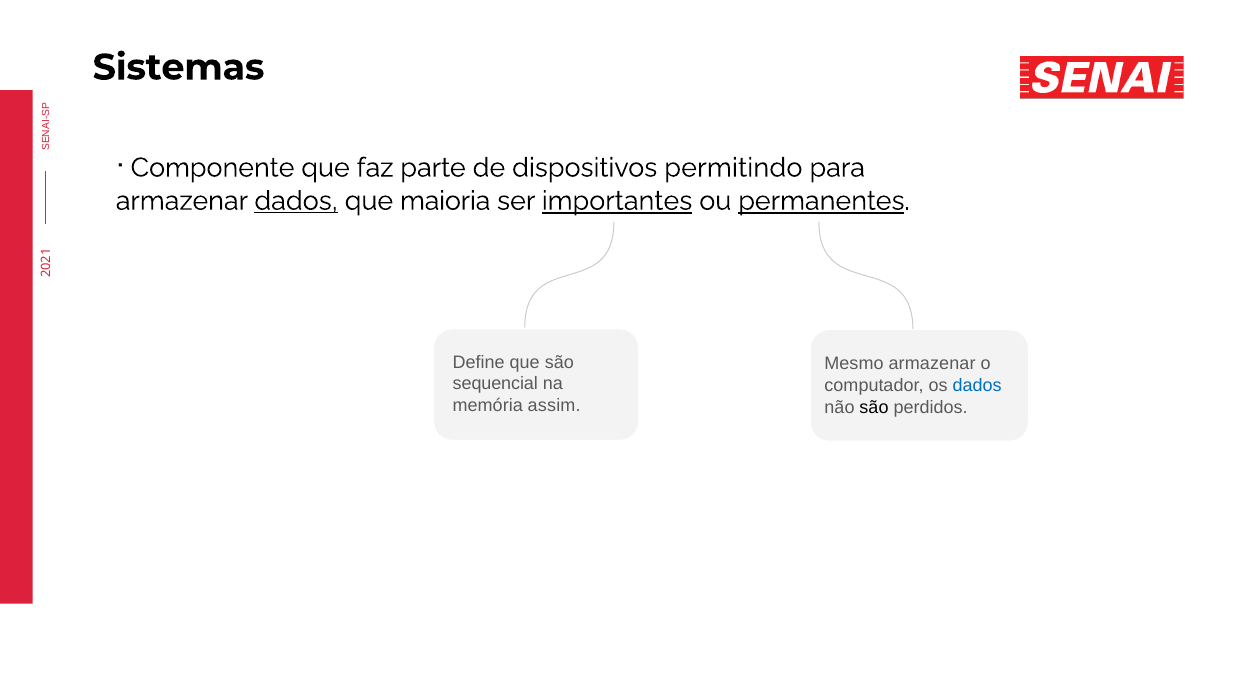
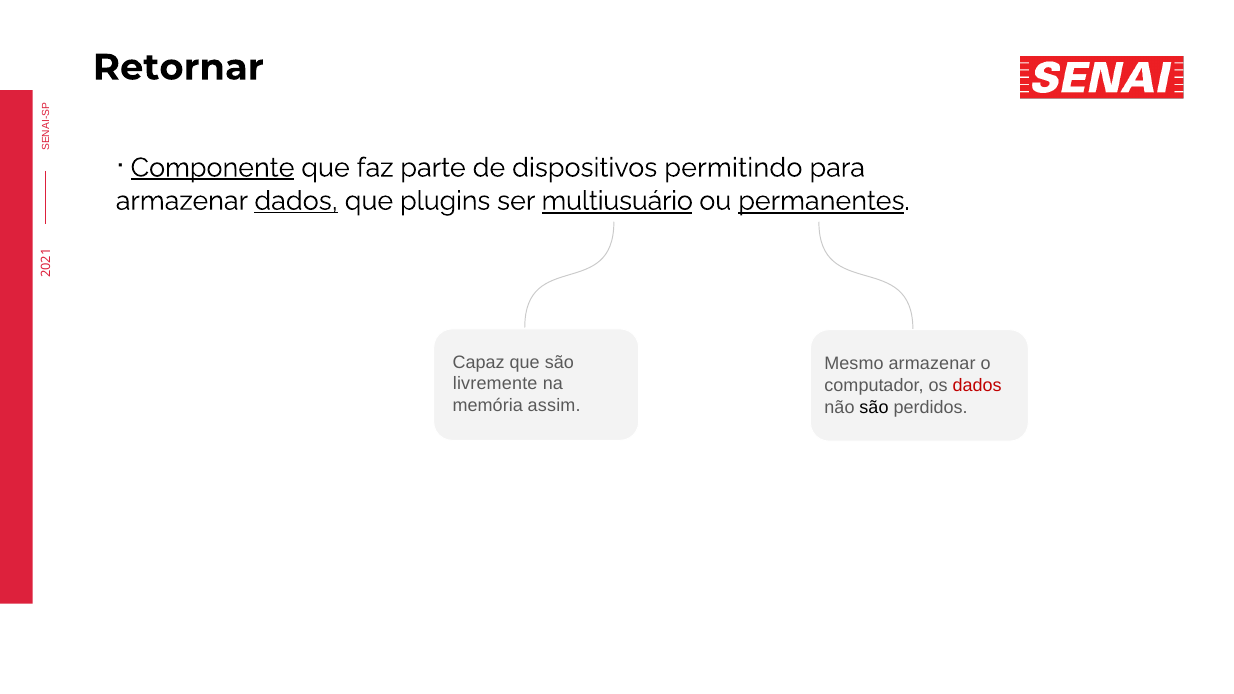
Sistemas: Sistemas -> Retornar (178, 67)
Componente underline: none -> present (213, 168)
maioria: maioria -> plugins (445, 201)
importantes: importantes -> multiusuário (617, 201)
Define: Define -> Capaz (479, 362)
sequencial: sequencial -> livremente (495, 384)
dados colour: blue -> red (977, 386)
